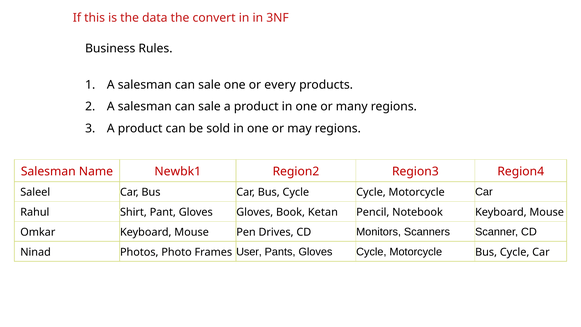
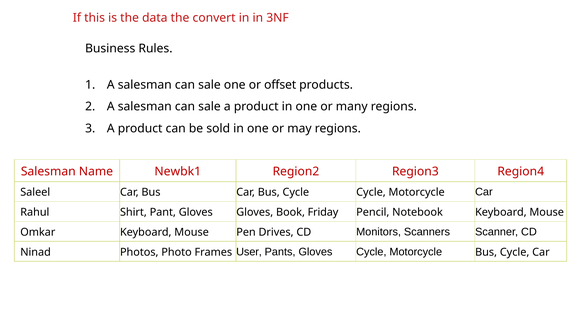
every: every -> offset (280, 85)
Ketan: Ketan -> Friday (323, 212)
